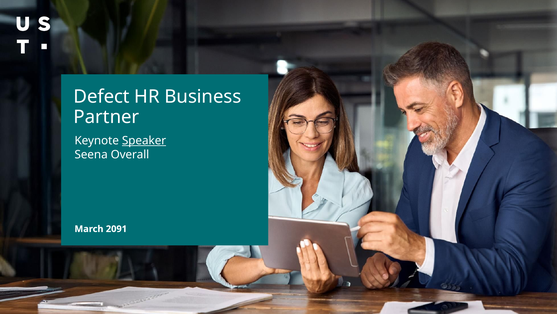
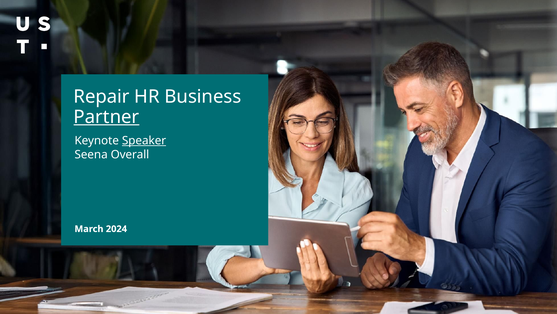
Defect: Defect -> Repair (102, 97)
Partner underline: none -> present (106, 117)
2091: 2091 -> 2024 (116, 228)
